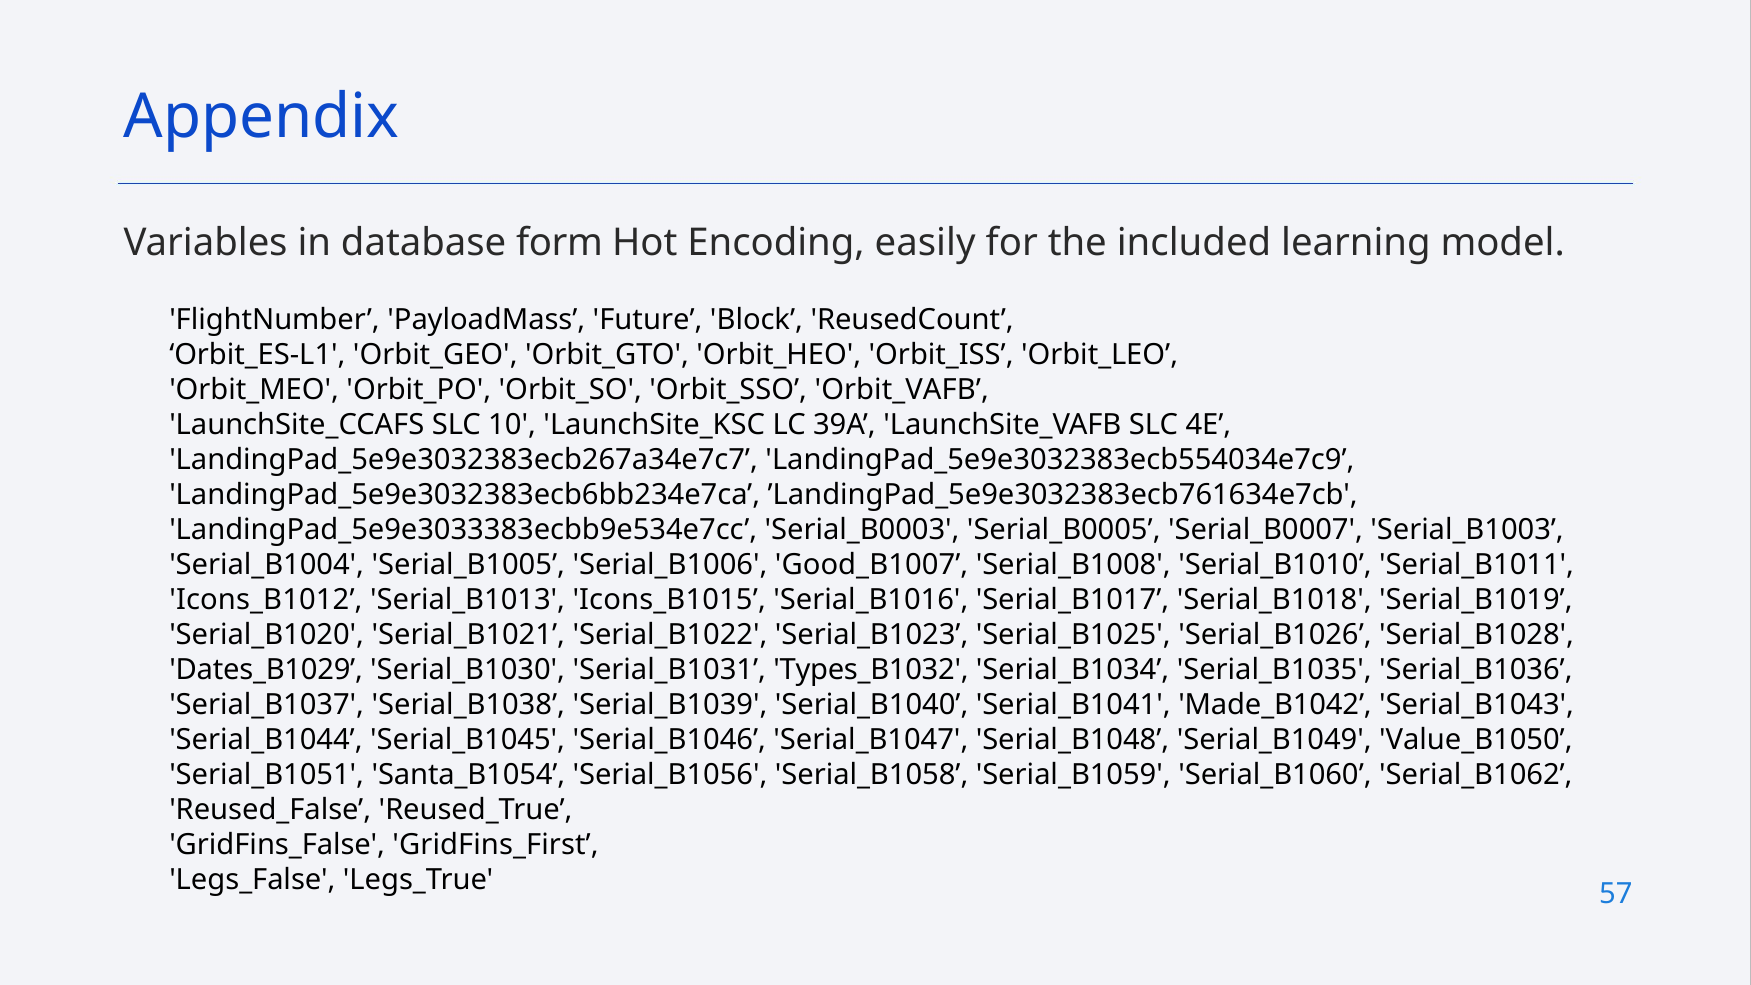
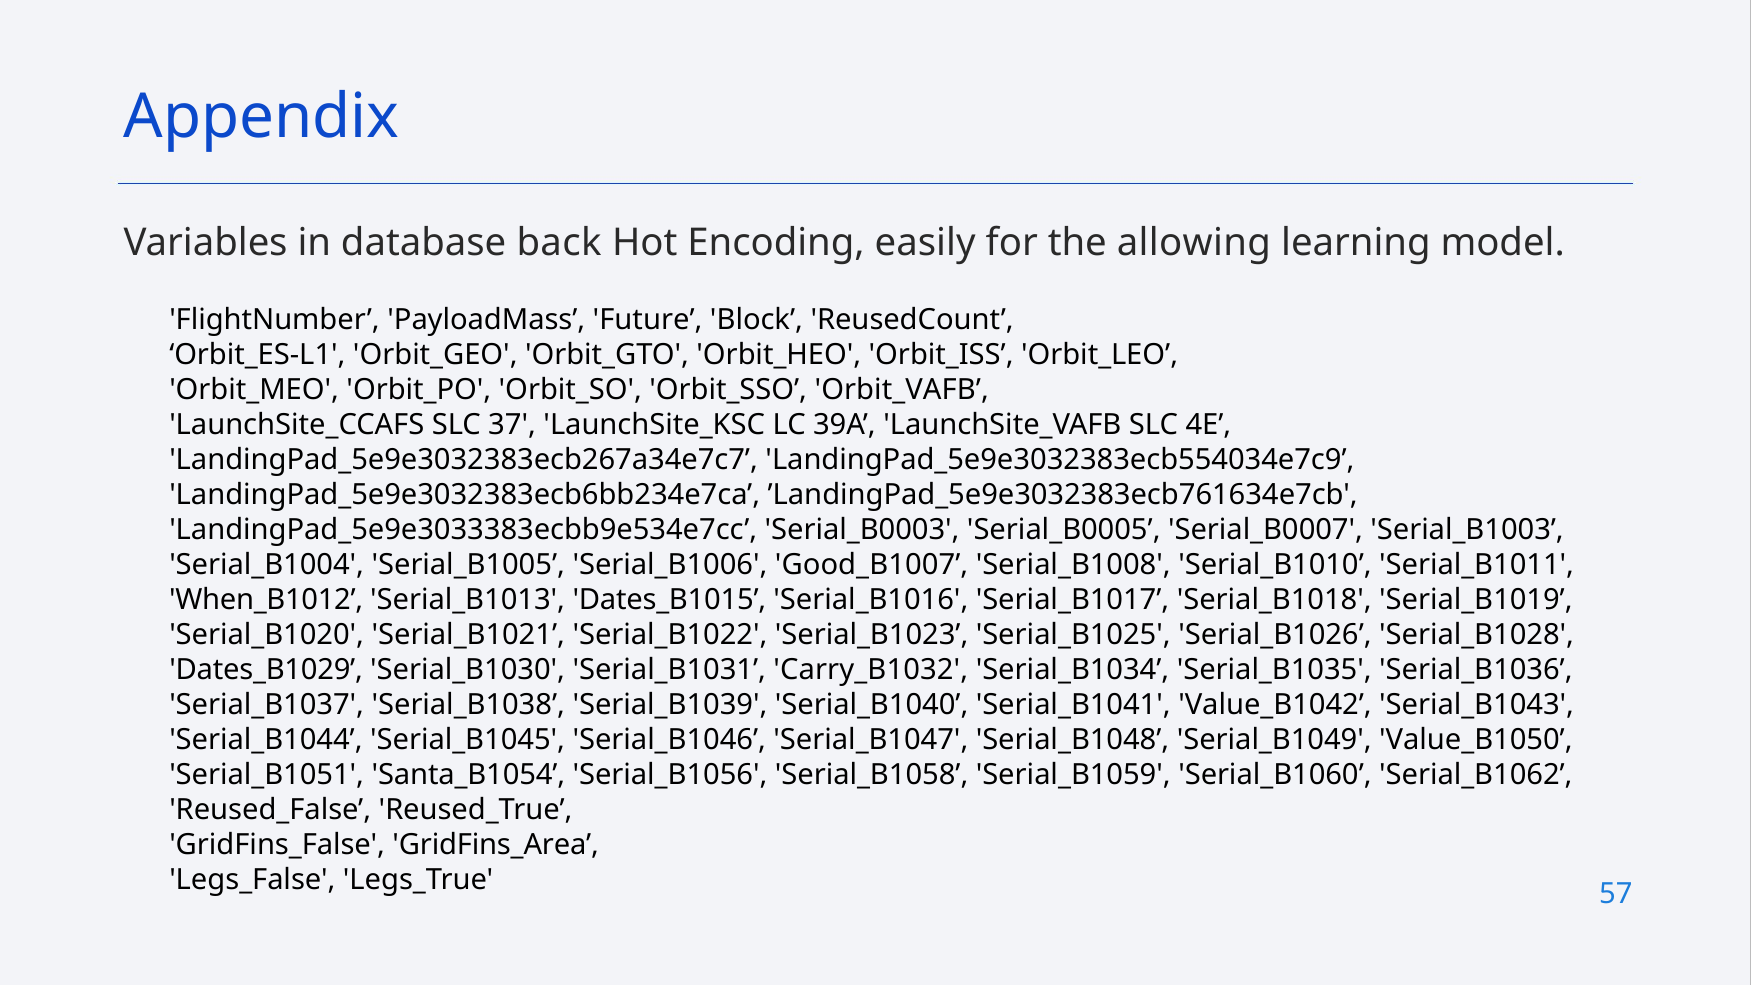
form: form -> back (559, 243)
included: included -> allowing (1194, 243)
10: 10 -> 37 (512, 425)
Icons_B1012: Icons_B1012 -> When_B1012 (266, 600)
Icons_B1015: Icons_B1015 -> Dates_B1015 (669, 600)
Types_B1032: Types_B1032 -> Carry_B1032 (871, 670)
Made_B1042: Made_B1042 -> Value_B1042 (1275, 705)
GridFins_First: GridFins_First -> GridFins_Area (496, 845)
